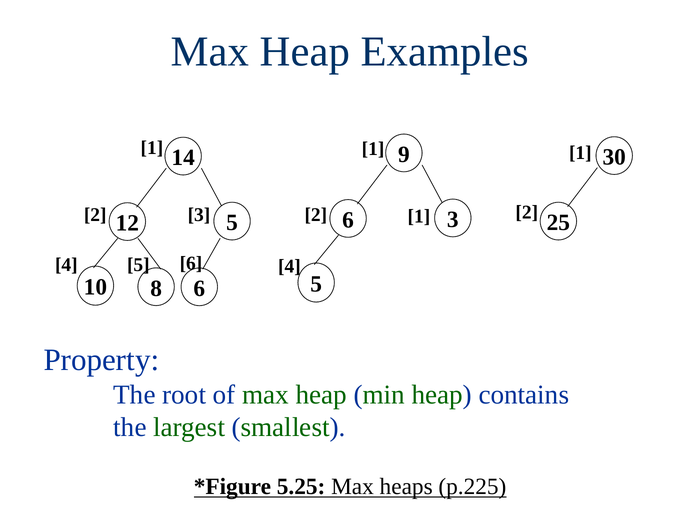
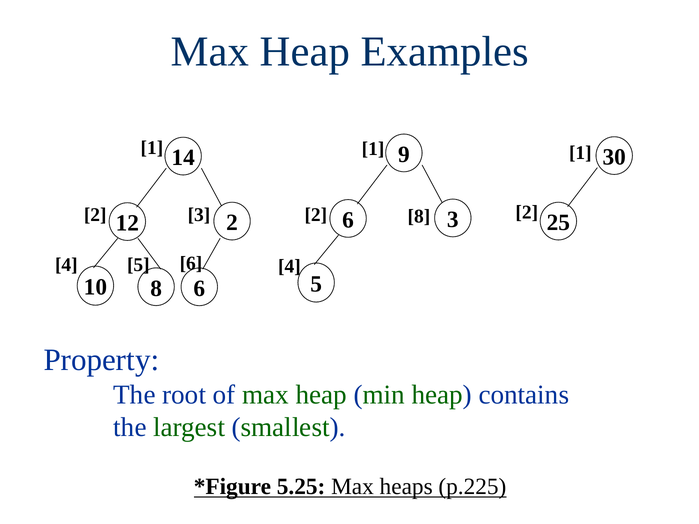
1: 1 -> 8 (419, 216)
12 5: 5 -> 2 (232, 223)
